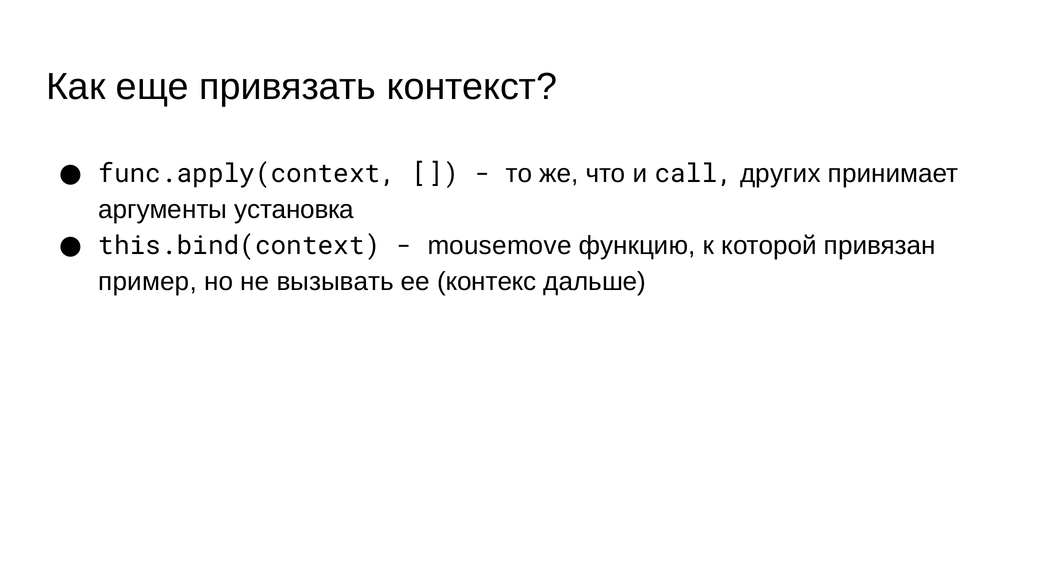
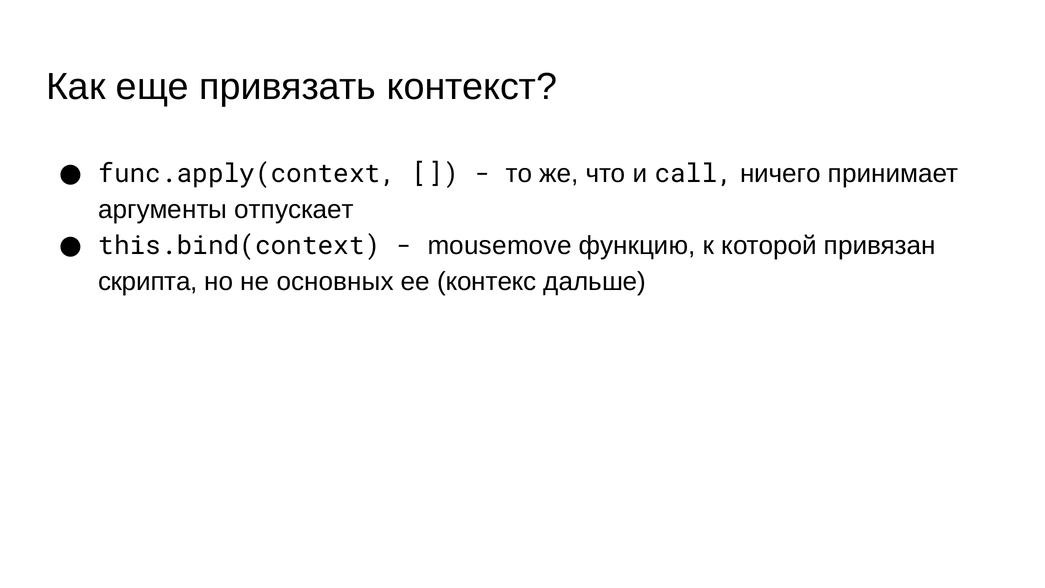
других: других -> ничего (780, 173)
установка: установка -> отпускает (294, 209)
пример: пример -> скрипта (148, 282)
вызывать: вызывать -> основных (335, 282)
